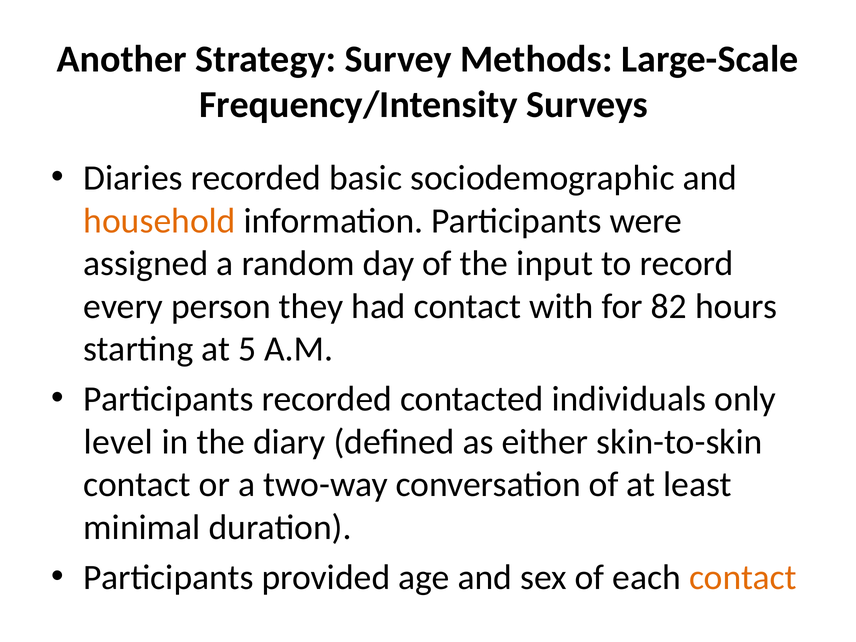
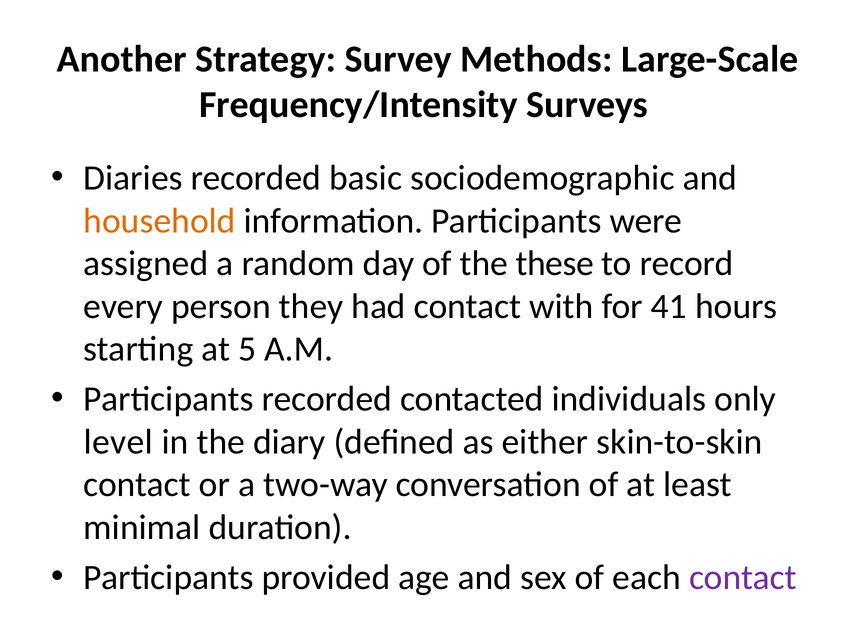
input: input -> these (555, 264)
82: 82 -> 41 (669, 306)
contact colour: orange -> purple (743, 577)
